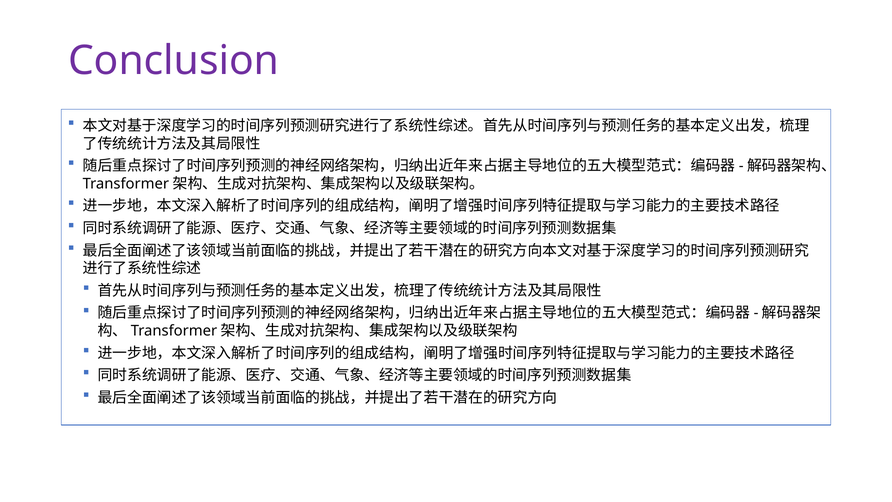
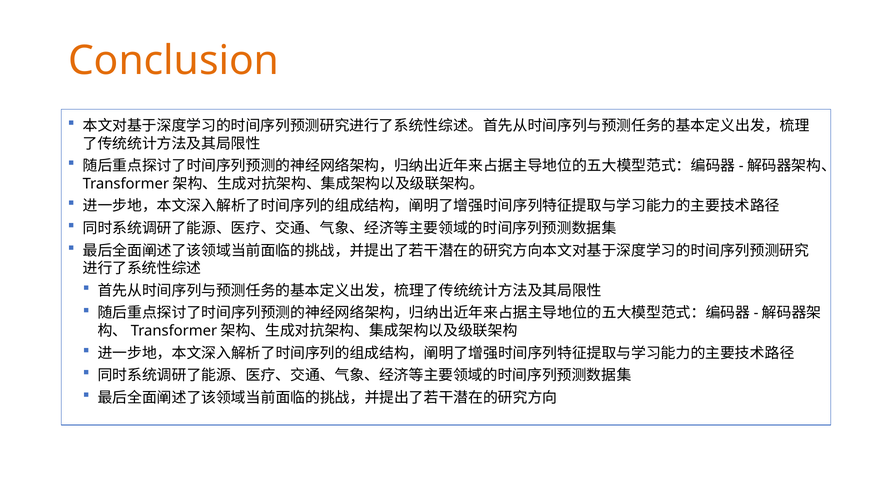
Conclusion colour: purple -> orange (174, 61)
